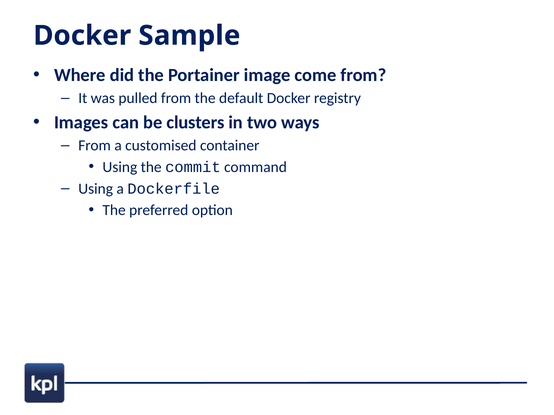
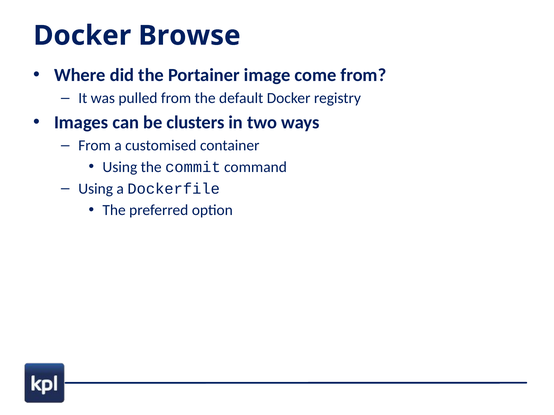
Sample: Sample -> Browse (189, 36)
